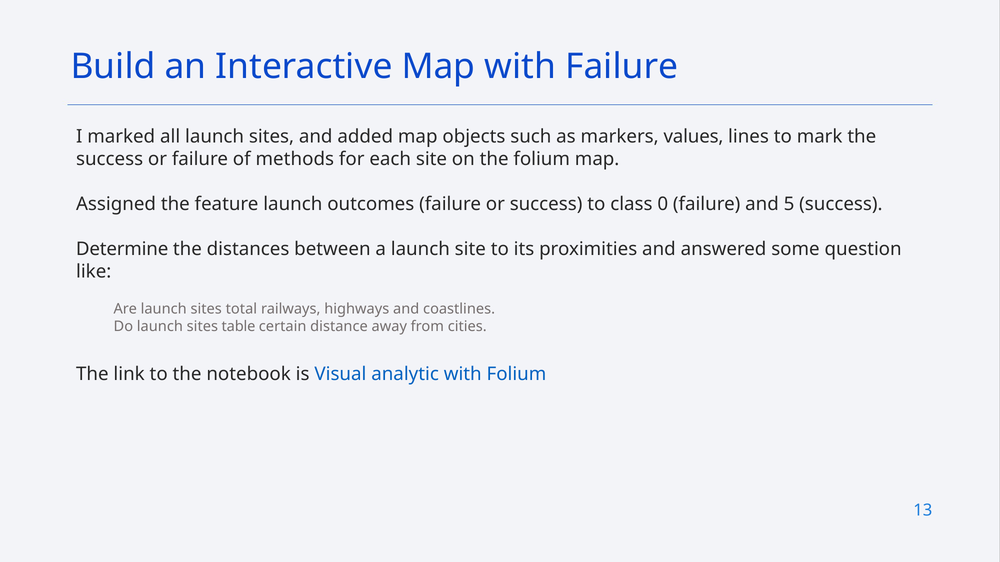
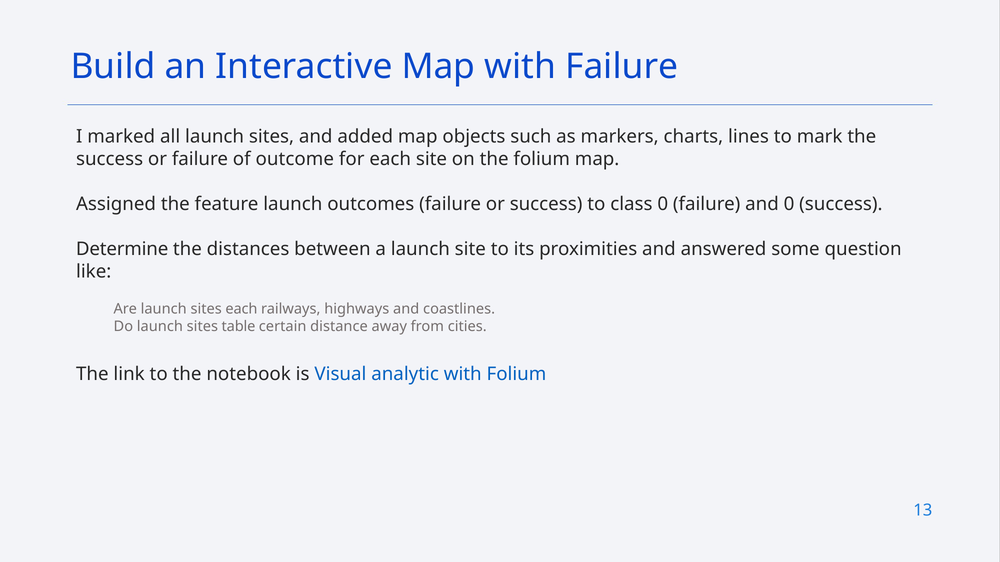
values: values -> charts (693, 137)
methods: methods -> outcome (295, 159)
and 5: 5 -> 0 (789, 204)
sites total: total -> each (241, 309)
